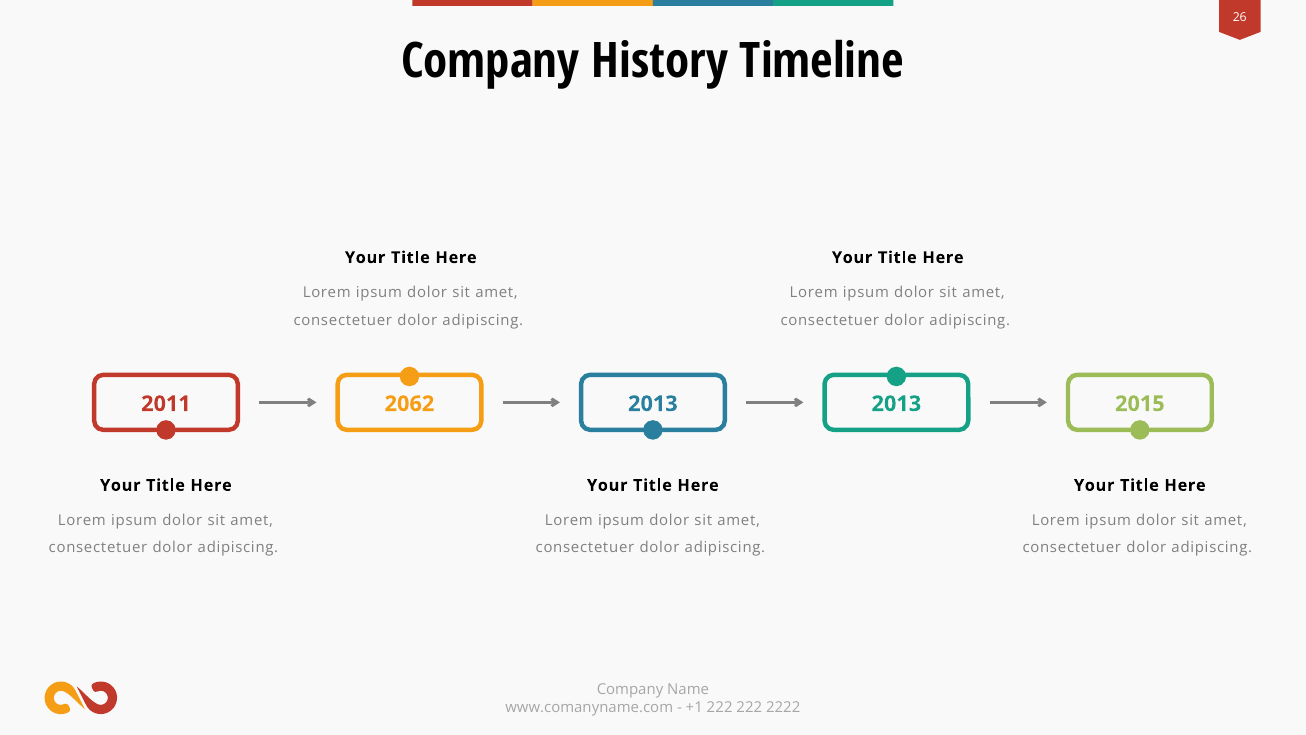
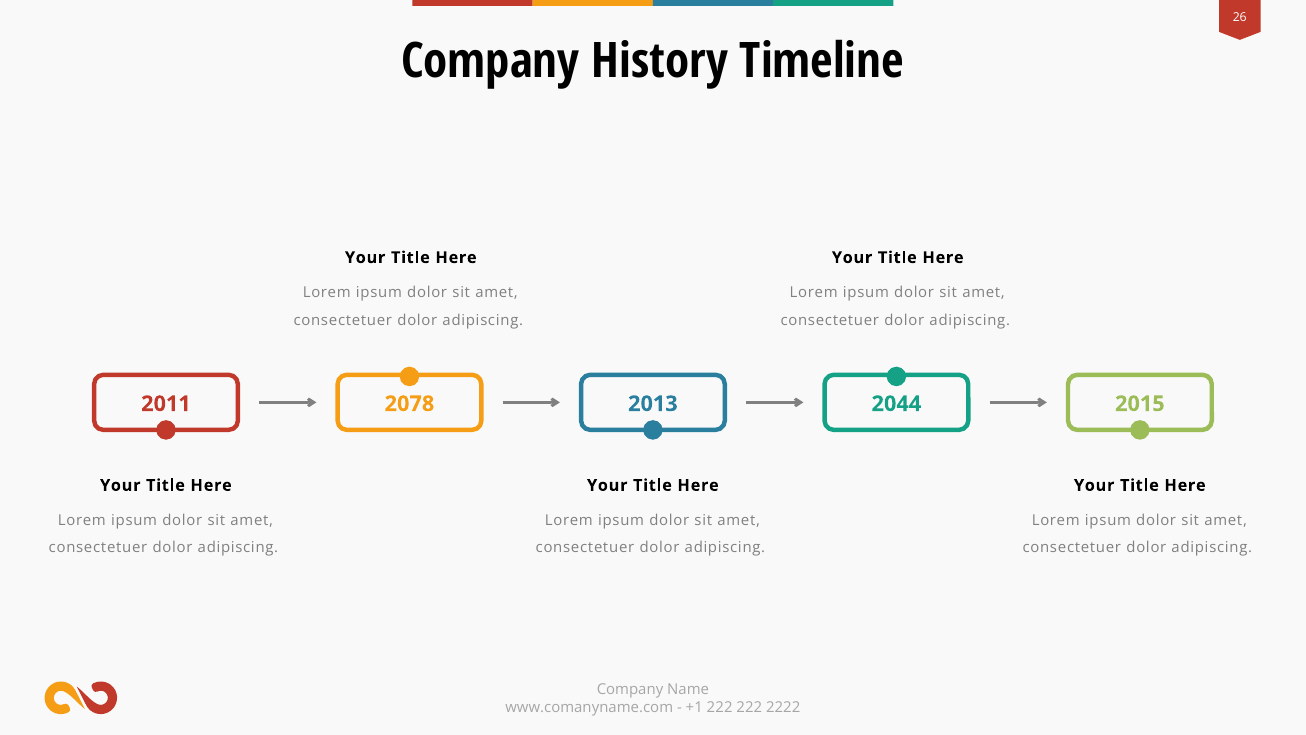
2062: 2062 -> 2078 (409, 404)
2013 2013: 2013 -> 2044 (896, 404)
